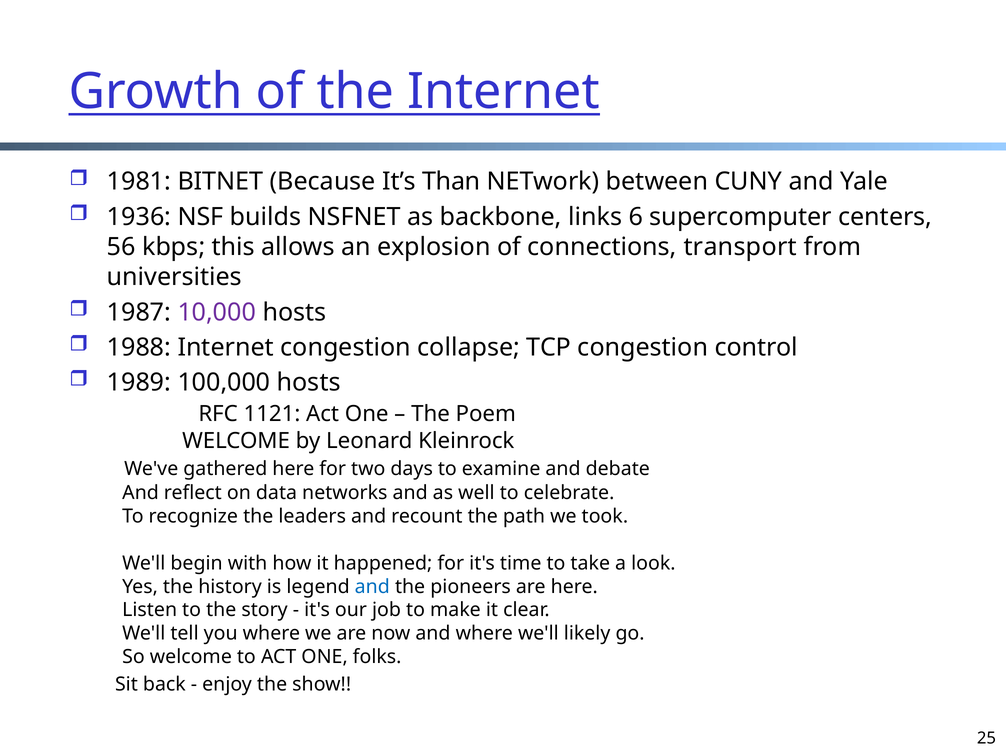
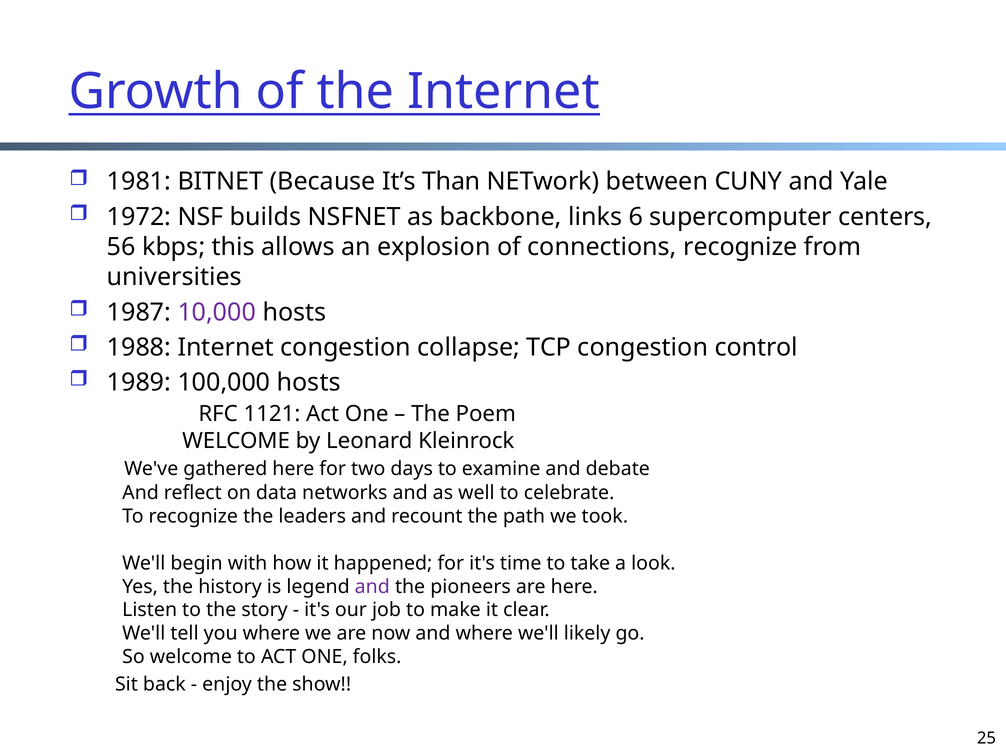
1936: 1936 -> 1972 (139, 217)
connections transport: transport -> recognize (740, 247)
and colour: blue -> purple (372, 586)
